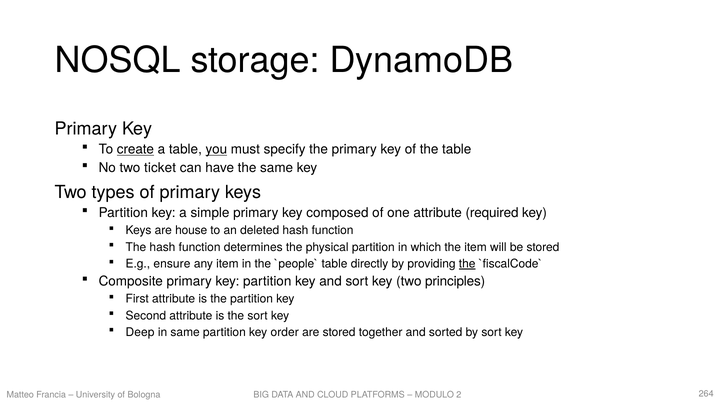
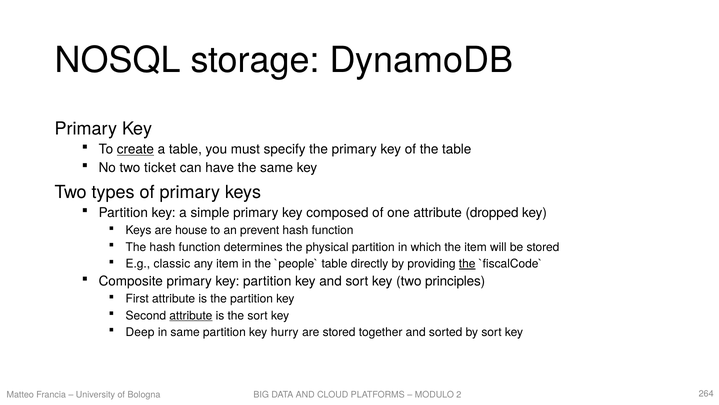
you underline: present -> none (216, 149)
required: required -> dropped (492, 213)
deleted: deleted -> prevent (260, 230)
ensure: ensure -> classic (172, 263)
attribute underline: none -> present (191, 315)
order: order -> hurry (285, 332)
